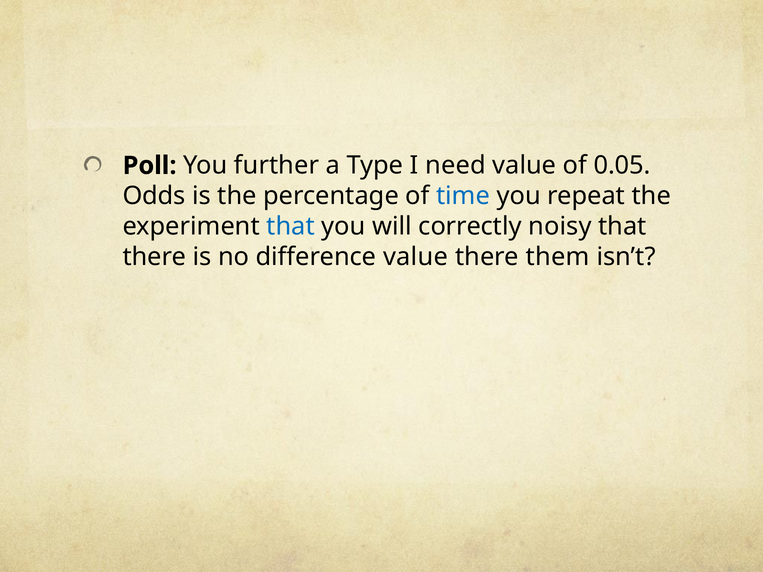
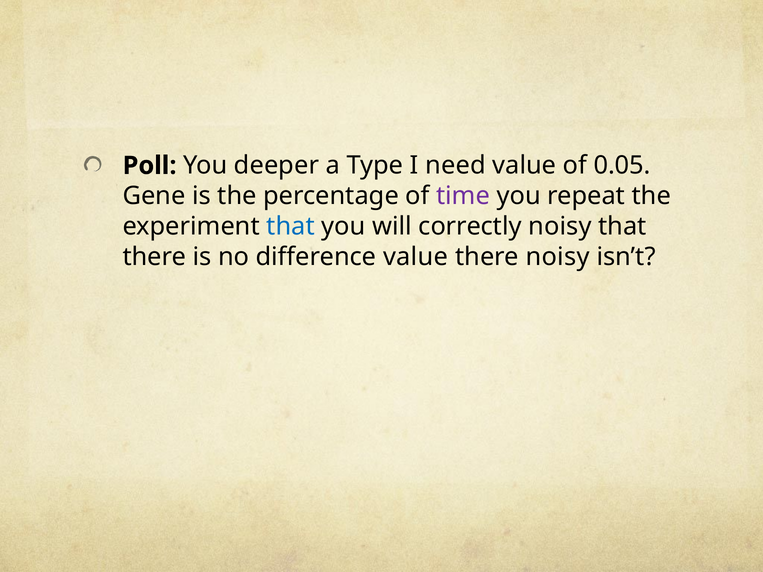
further: further -> deeper (277, 166)
Odds: Odds -> Gene (154, 196)
time colour: blue -> purple (463, 196)
there them: them -> noisy (558, 257)
